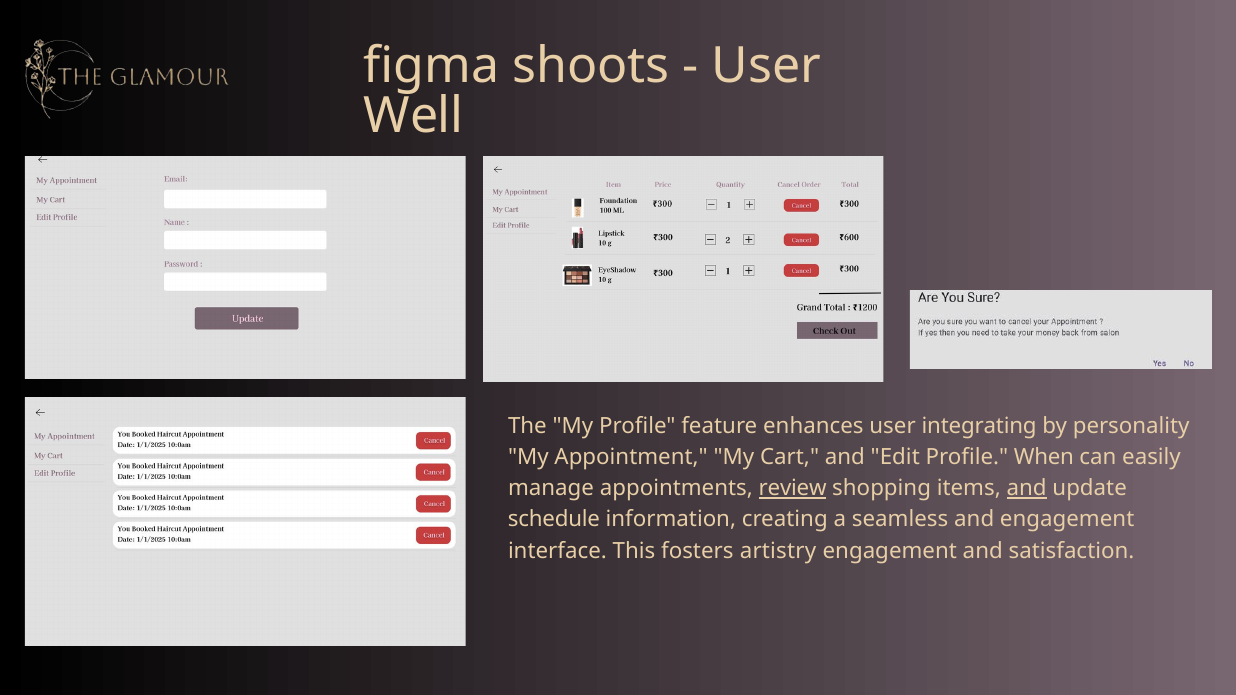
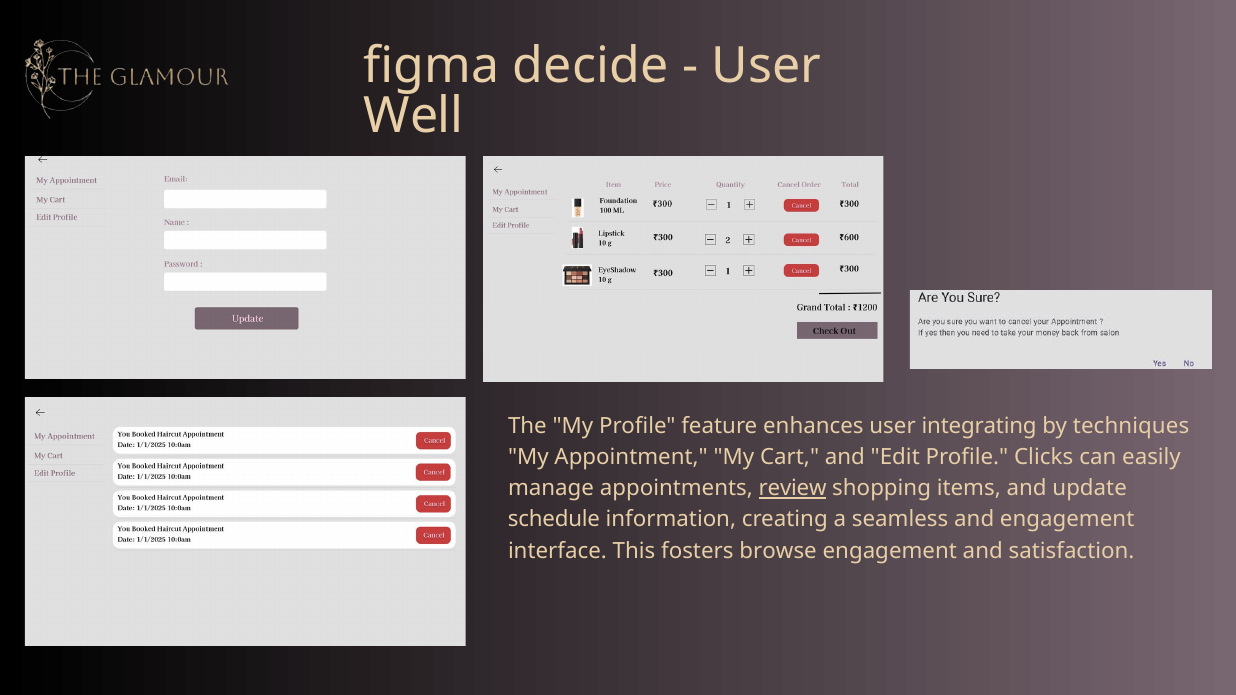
shoots: shoots -> decide (591, 66)
personality: personality -> techniques (1131, 426)
When: When -> Clicks (1044, 457)
and underline: present -> none (1027, 488)
artistry: artistry -> browse (778, 551)
